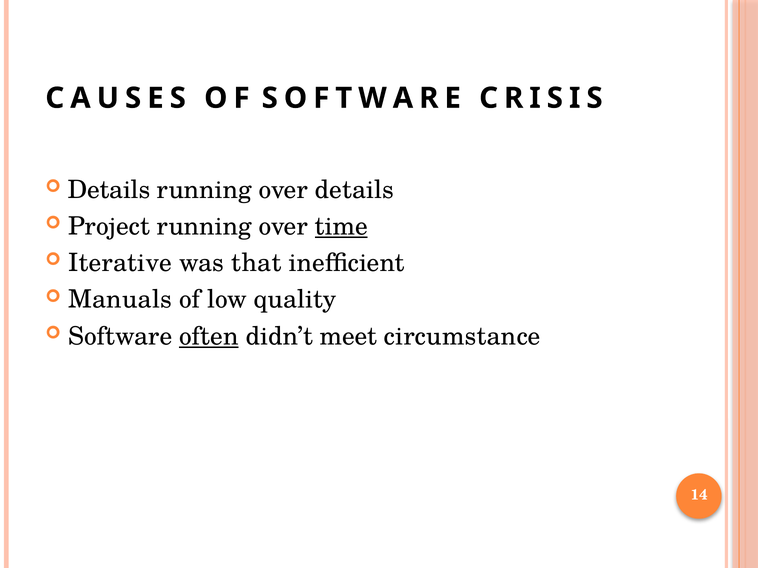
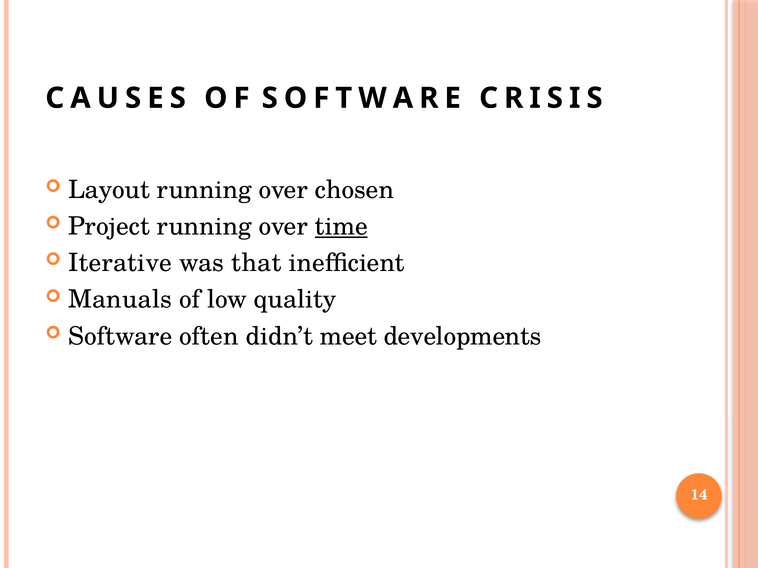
Details: Details -> Layout (109, 190)
over details: details -> chosen (354, 190)
often underline: present -> none (209, 337)
circumstance: circumstance -> developments (463, 337)
